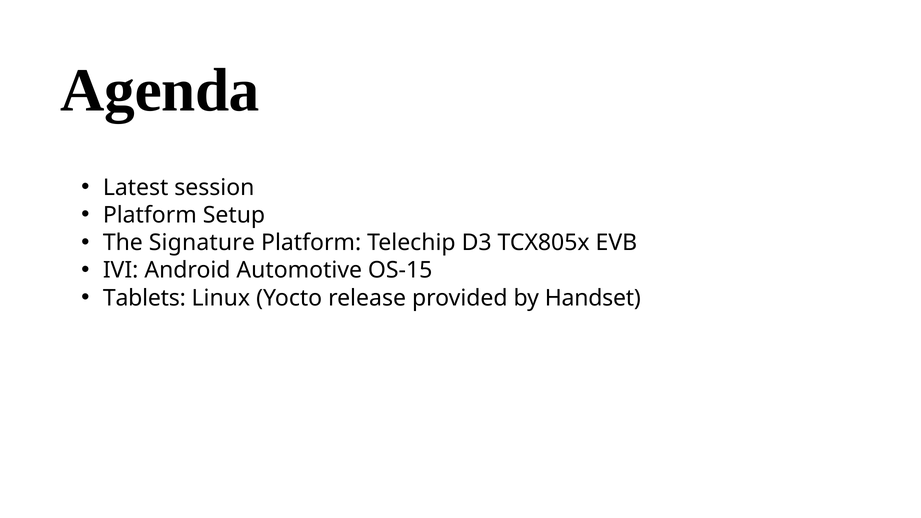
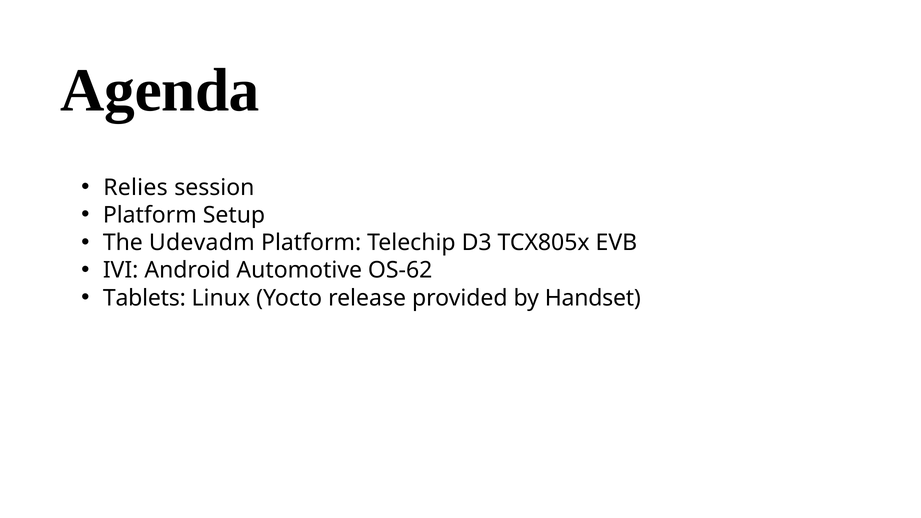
Latest: Latest -> Relies (135, 187)
Signature: Signature -> Udevadm (202, 243)
OS-15: OS-15 -> OS-62 (400, 270)
